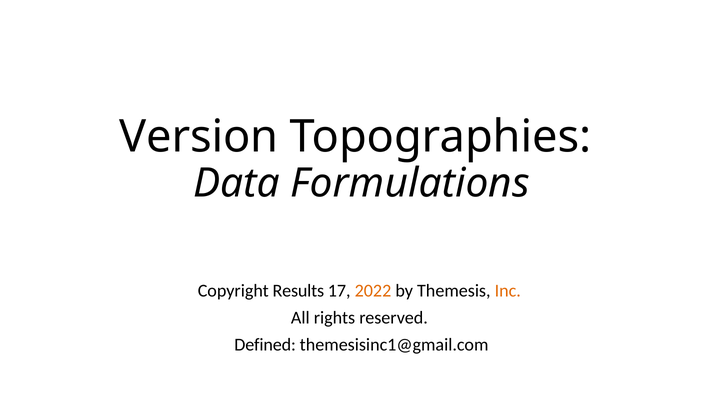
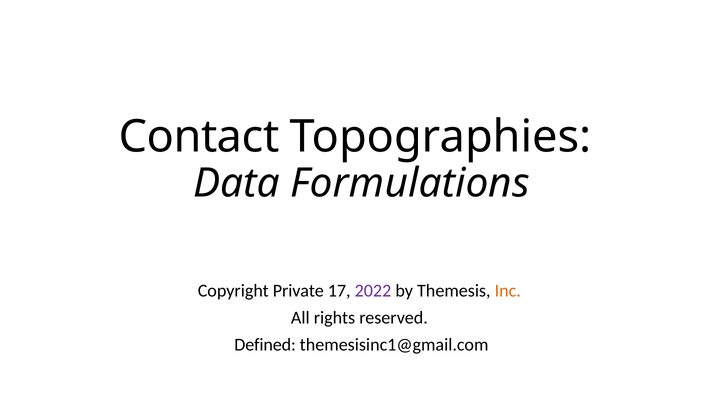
Version: Version -> Contact (199, 137)
Results: Results -> Private (298, 291)
2022 colour: orange -> purple (373, 291)
